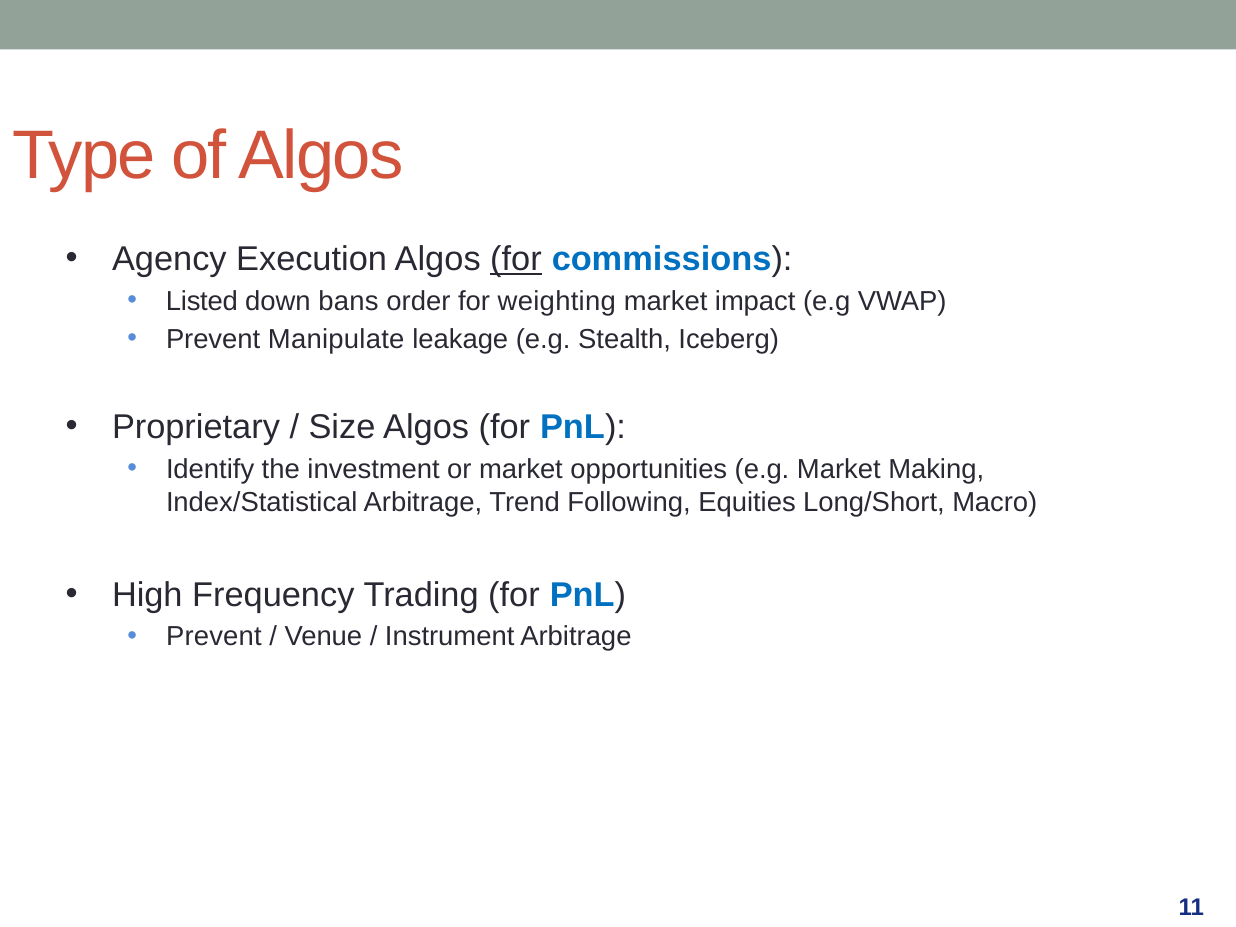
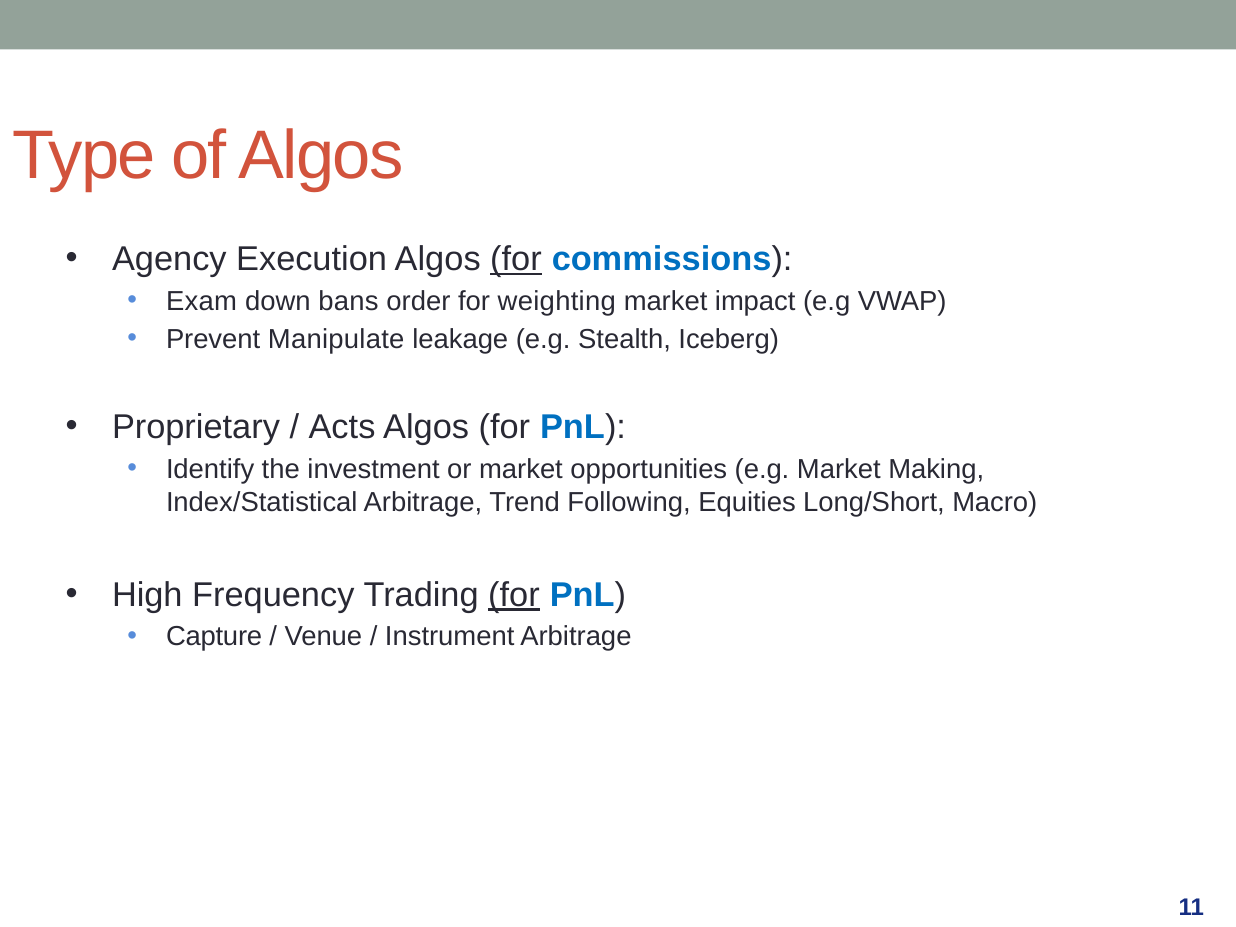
Listed: Listed -> Exam (202, 301)
Size: Size -> Acts (342, 427)
for underline: none -> present (514, 595)
Prevent: Prevent -> Capture (214, 637)
